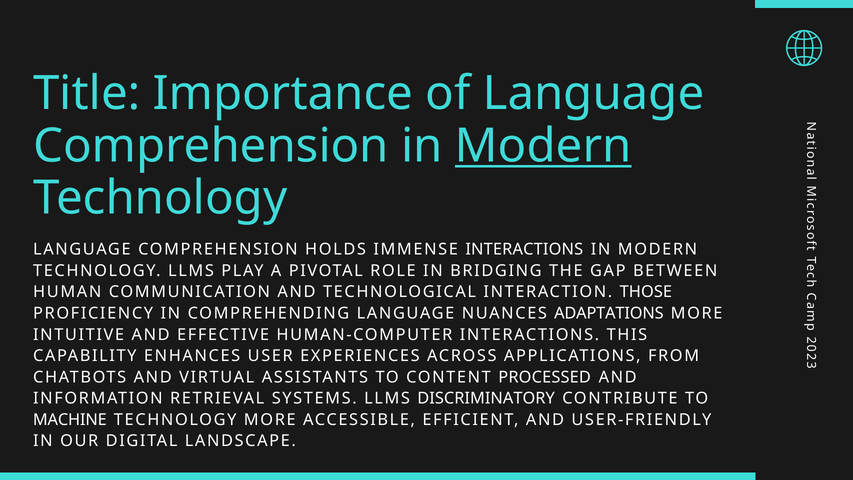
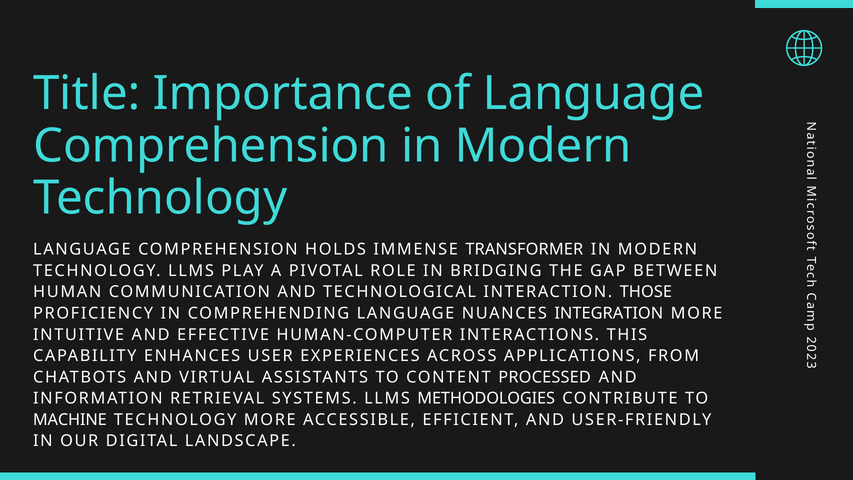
Modern underline: present -> none (543, 146)
IMMENSE INTERACTIONS: INTERACTIONS -> TRANSFORMER (524, 249)
ADAPTATIONS: ADAPTATIONS -> INTEGRATION (609, 313)
DISCRIMINATORY: DISCRIMINATORY -> METHODOLOGIES (486, 398)
